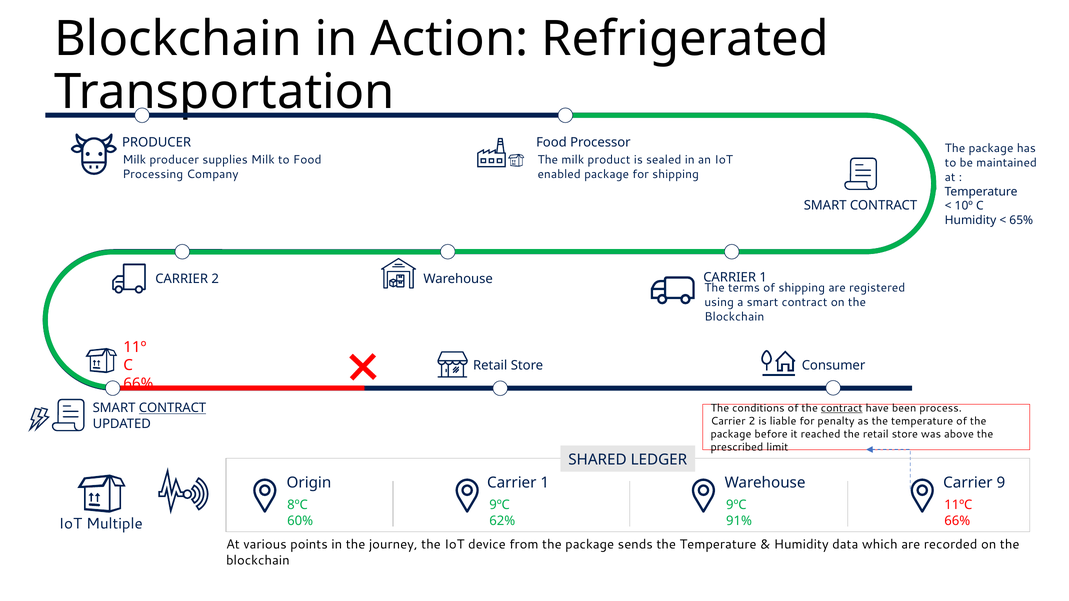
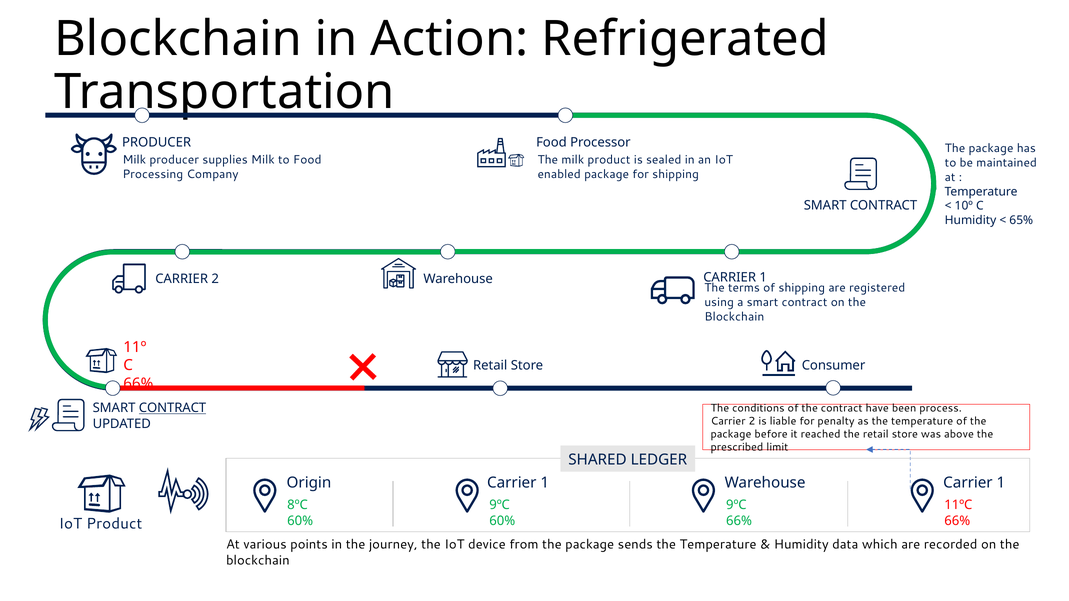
contract underline: present -> none (842, 408)
9: 9 -> 1 (1001, 483)
62%: 62% -> 60% (502, 521)
91%: 91% -> 66% (739, 521)
IoT Multiple: Multiple -> Product (114, 524)
